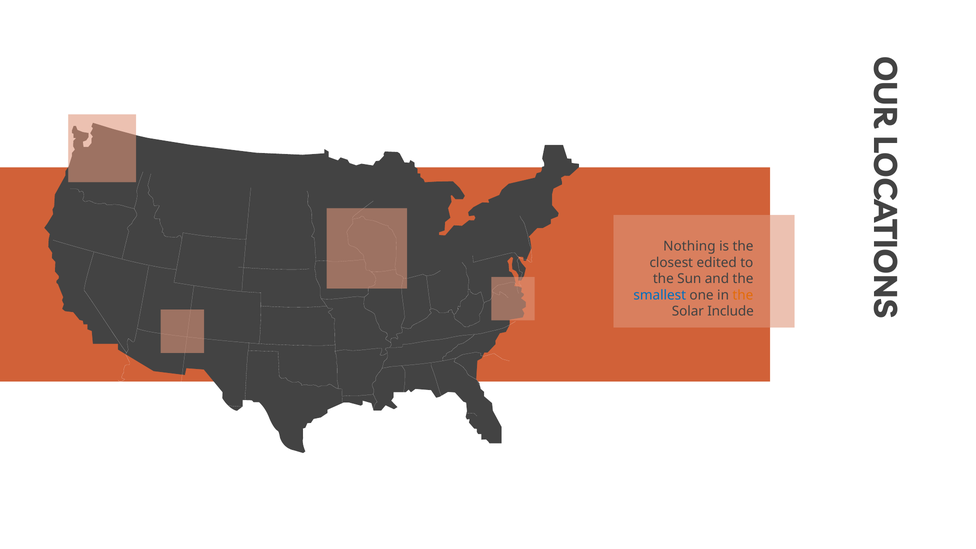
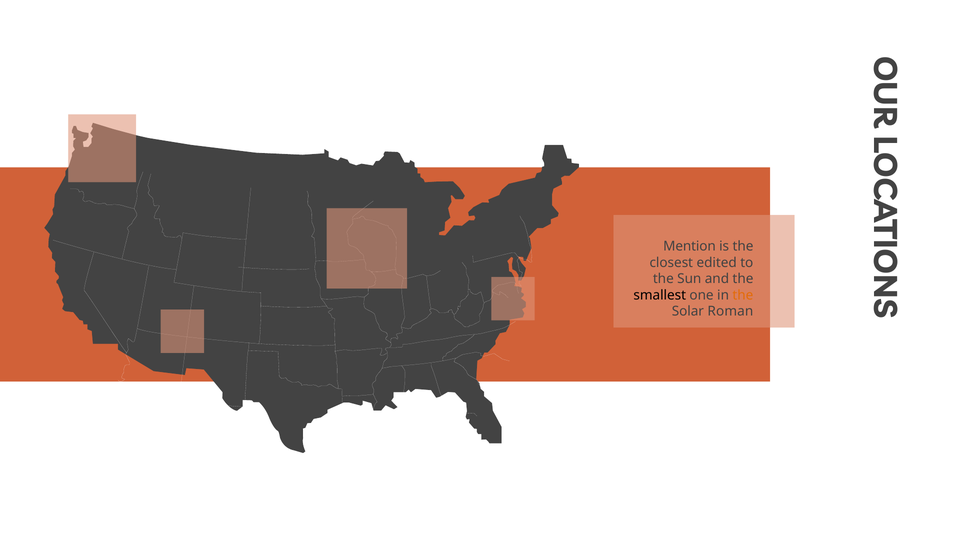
Nothing: Nothing -> Mention (690, 246)
smallest colour: blue -> black (660, 295)
Include: Include -> Roman (730, 311)
